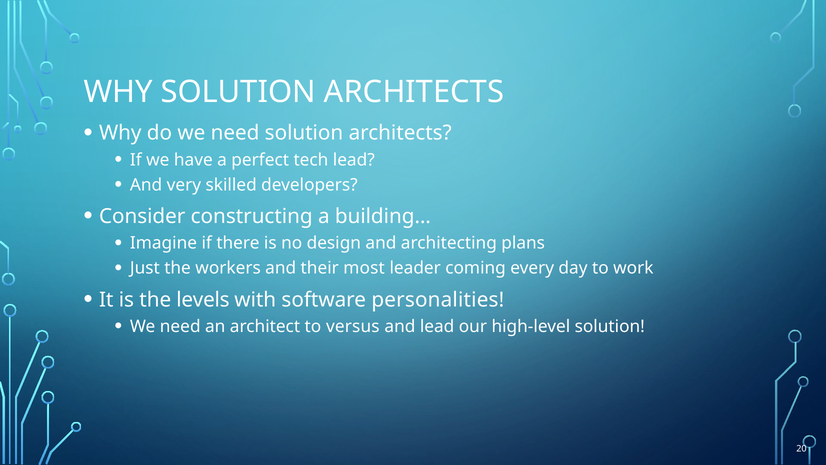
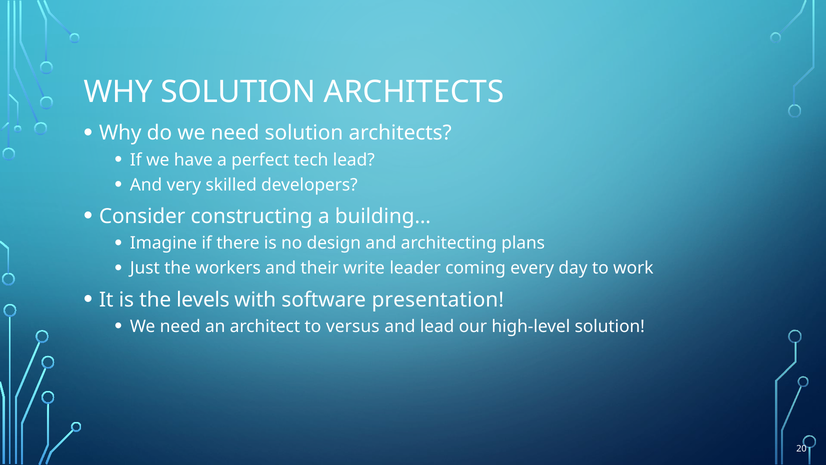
most: most -> write (364, 268)
personalities: personalities -> presentation (438, 300)
